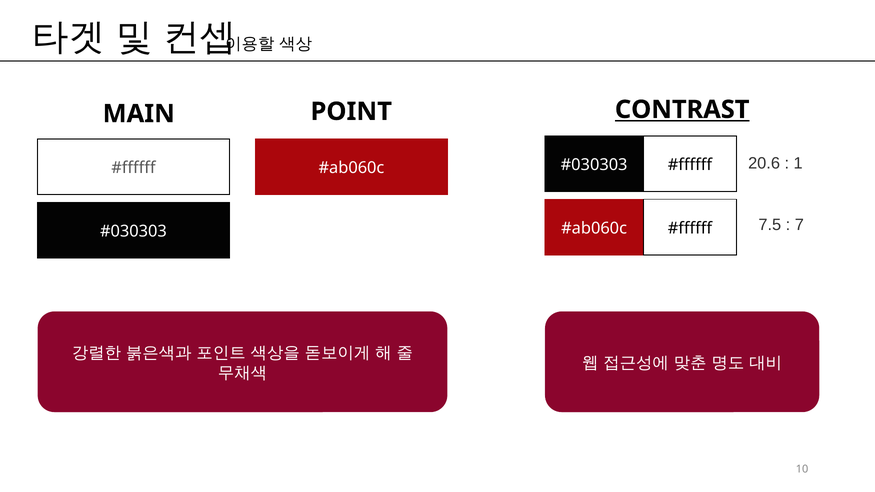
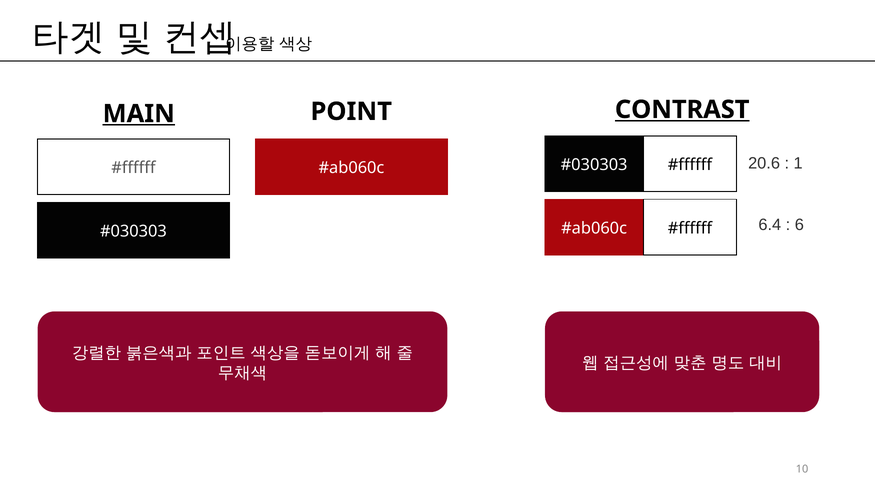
MAIN underline: none -> present (139, 114)
7.5: 7.5 -> 6.4 (770, 225)
7: 7 -> 6 (799, 225)
